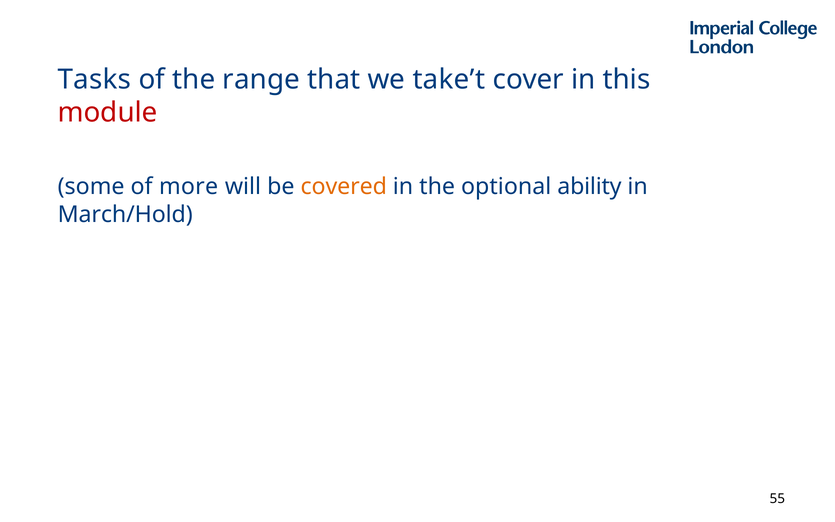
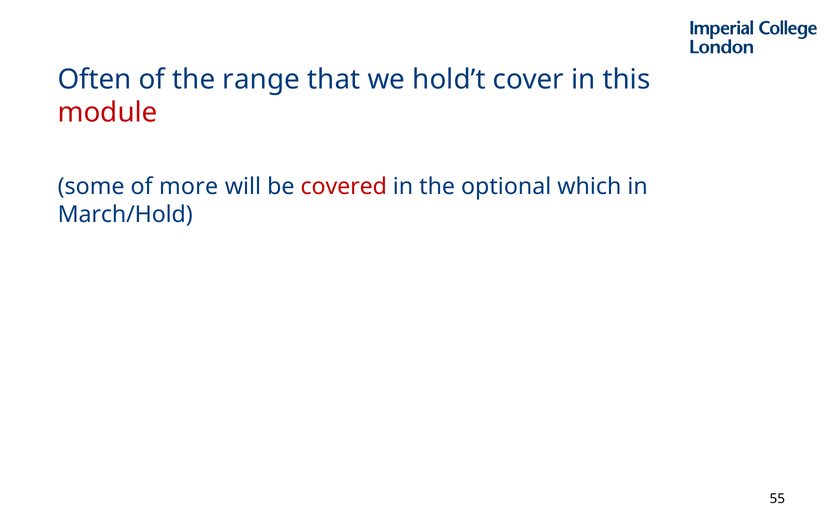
Tasks: Tasks -> Often (95, 79)
take’t: take’t -> hold’t (449, 79)
covered colour: orange -> red (344, 187)
ability: ability -> which (589, 187)
